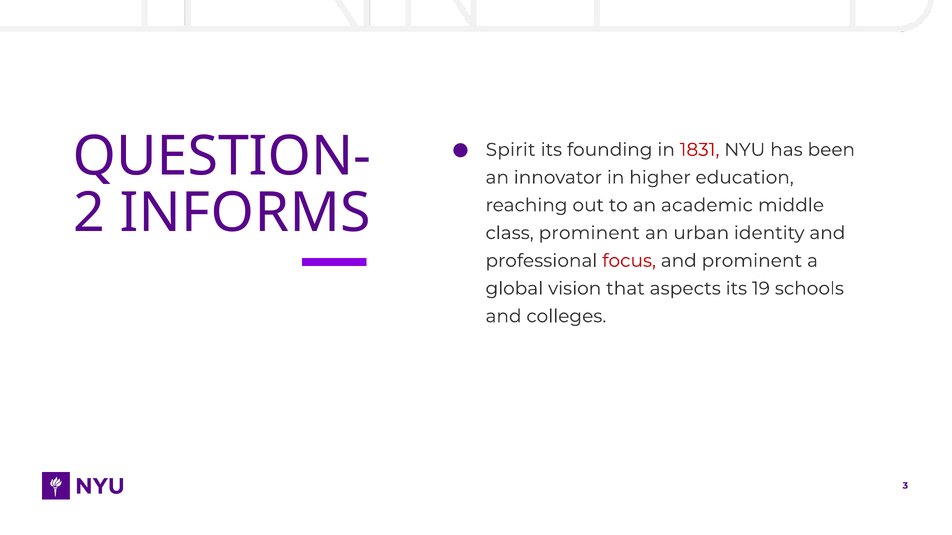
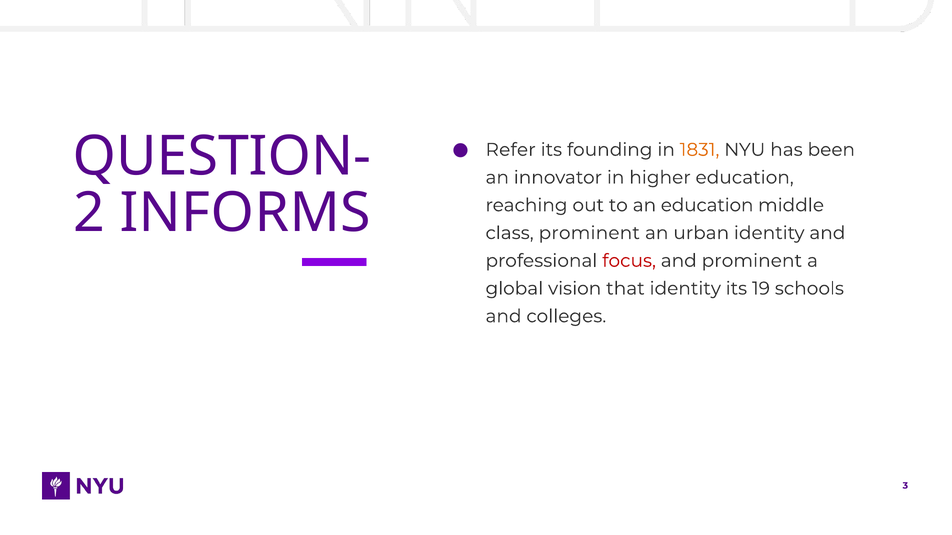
Spirit: Spirit -> Refer (511, 150)
1831 colour: red -> orange (700, 150)
an academic: academic -> education (707, 205)
that aspects: aspects -> identity (685, 289)
